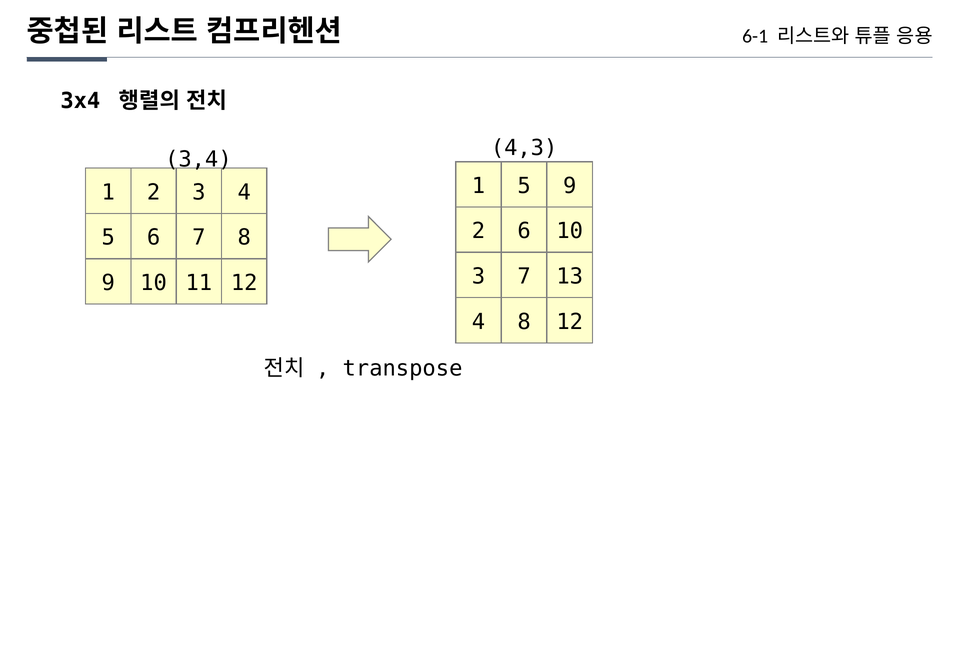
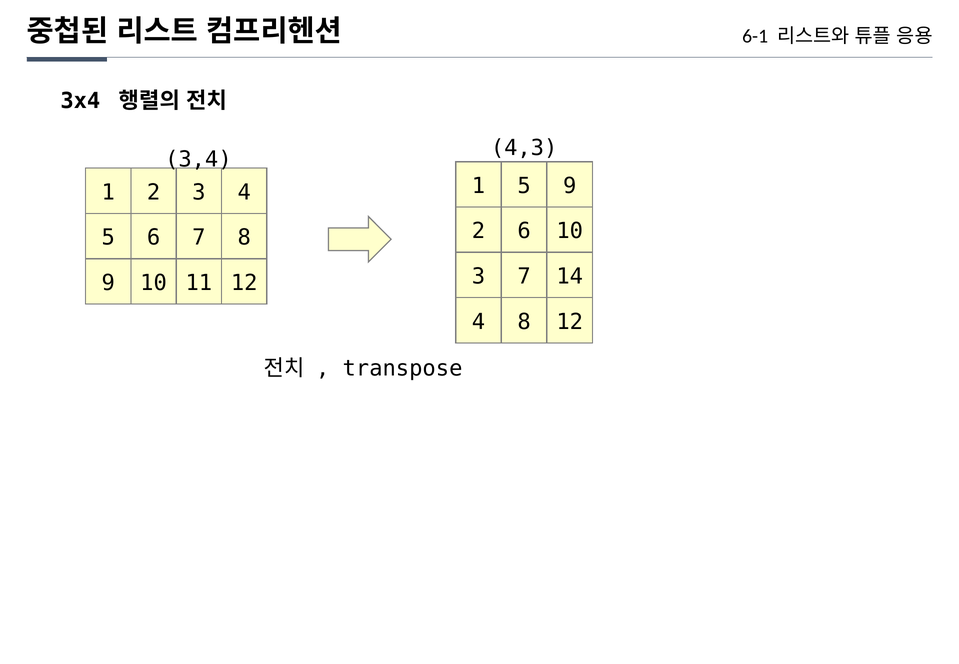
13: 13 -> 14 (570, 276)
